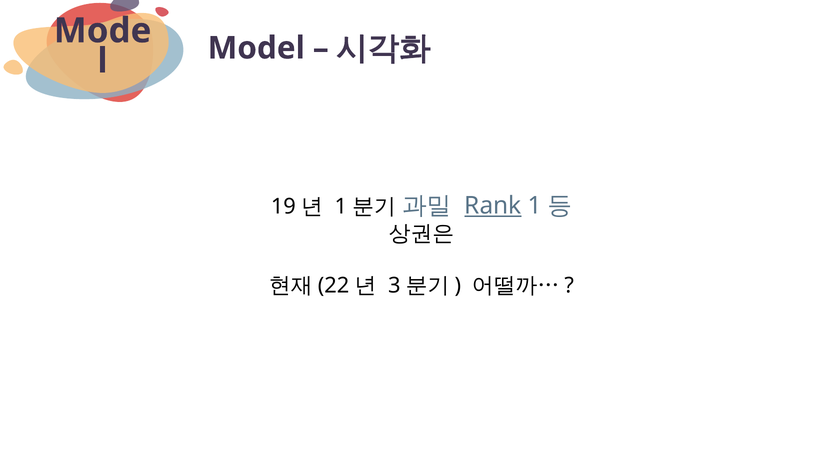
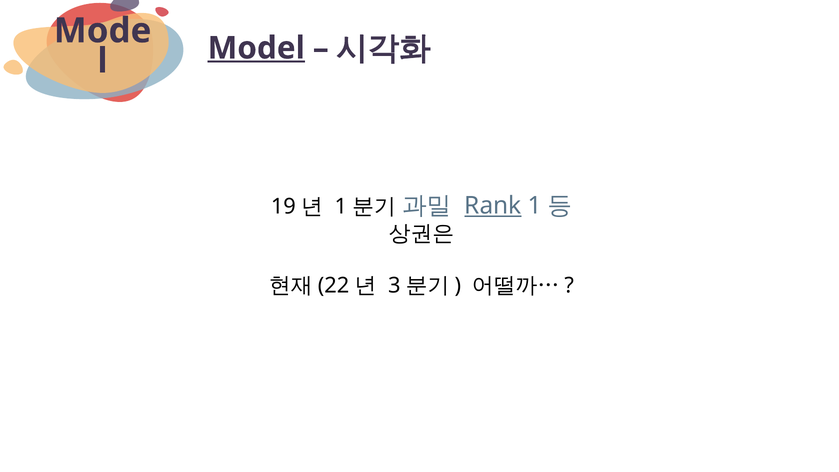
Model underline: none -> present (256, 48)
